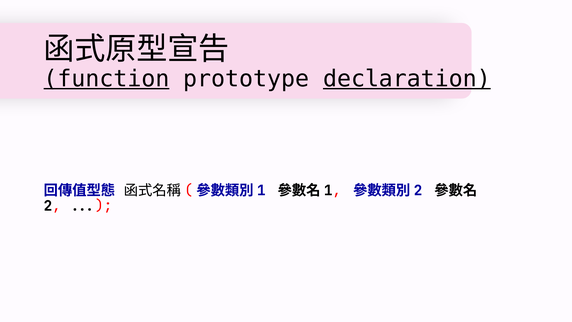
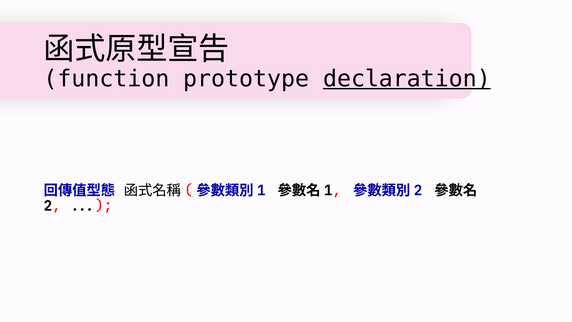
function underline: present -> none (107, 79)
